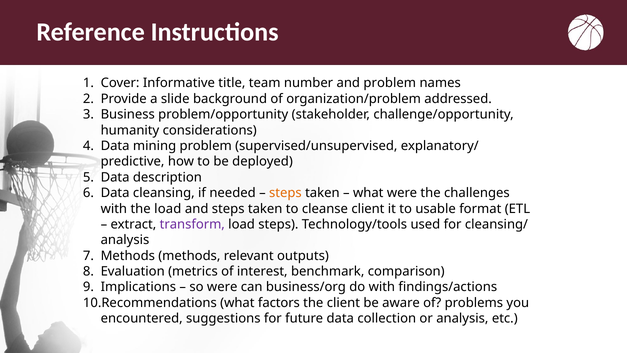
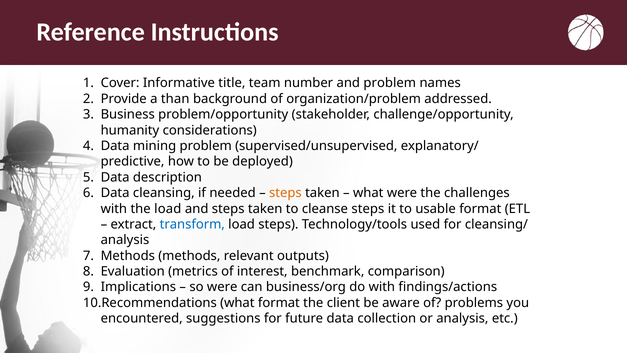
slide: slide -> than (175, 99)
cleanse client: client -> steps (368, 209)
transform colour: purple -> blue (192, 224)
what factors: factors -> format (279, 303)
